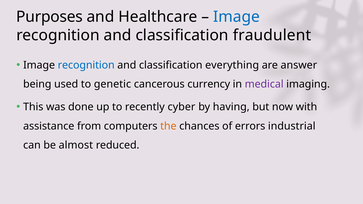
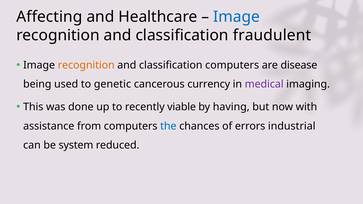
Purposes: Purposes -> Affecting (49, 17)
recognition colour: blue -> orange (86, 65)
classification everything: everything -> computers (232, 65)
answer: answer -> disease (299, 65)
cyber: cyber -> viable (182, 107)
the colour: orange -> blue (168, 126)
almost: almost -> system (76, 145)
